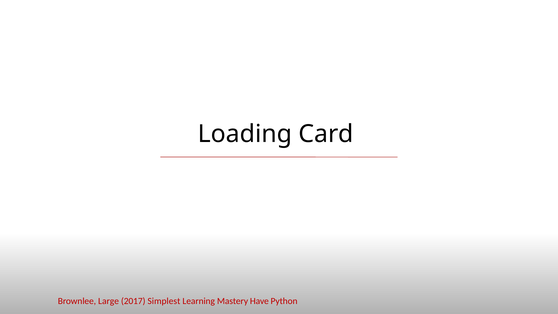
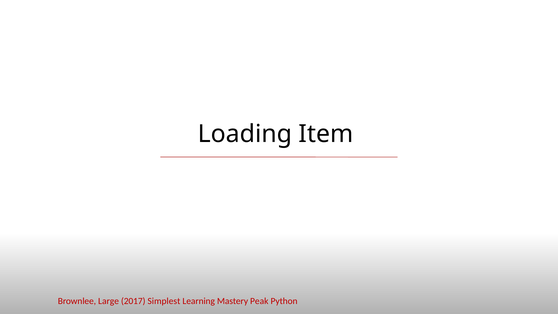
Card: Card -> Item (326, 134)
Have: Have -> Peak (259, 301)
